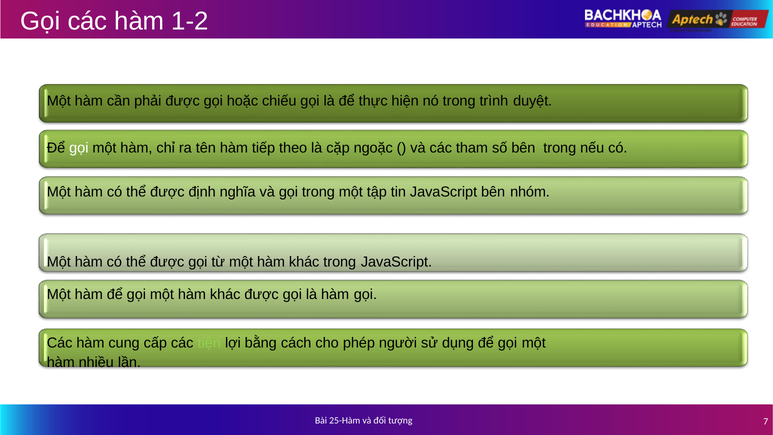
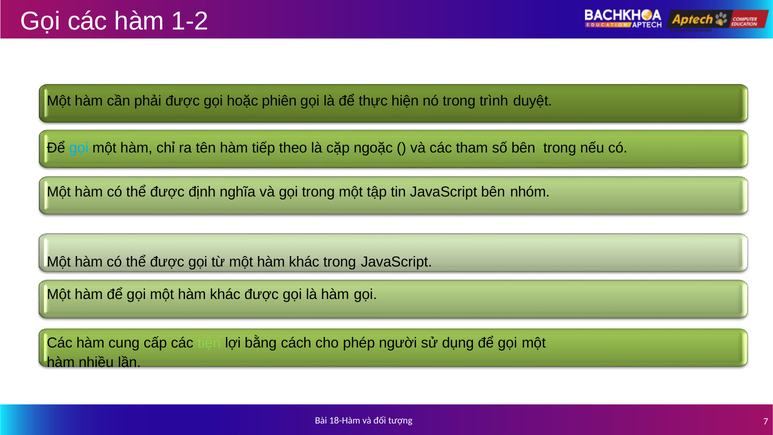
chiếu: chiếu -> phiên (279, 101)
gọi colour: white -> light blue (79, 148)
25-Hàm: 25-Hàm -> 18-Hàm (345, 420)
